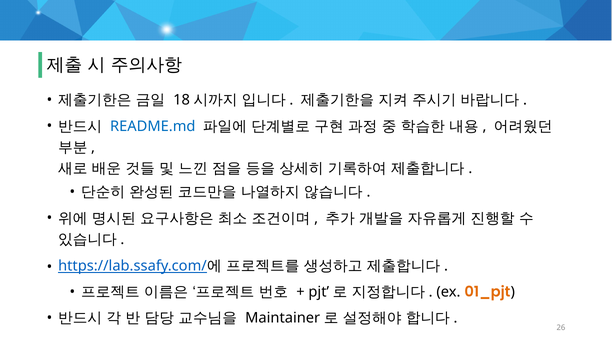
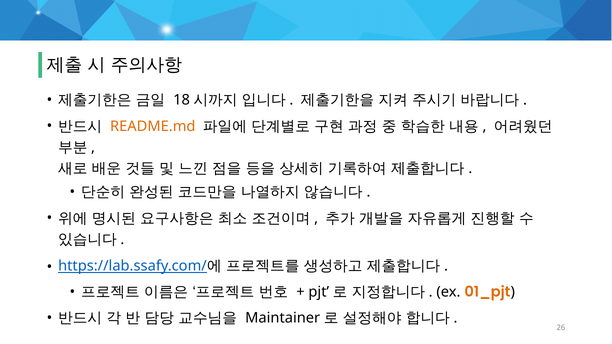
README.md colour: blue -> orange (153, 126)
